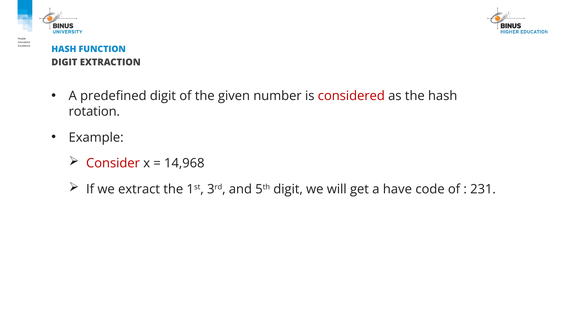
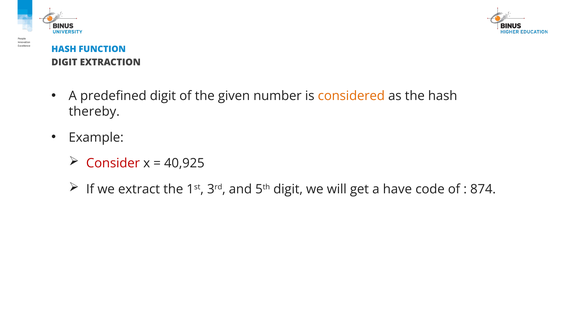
considered colour: red -> orange (351, 96)
rotation: rotation -> thereby (94, 111)
14,968: 14,968 -> 40,925 (184, 163)
231: 231 -> 874 (483, 189)
